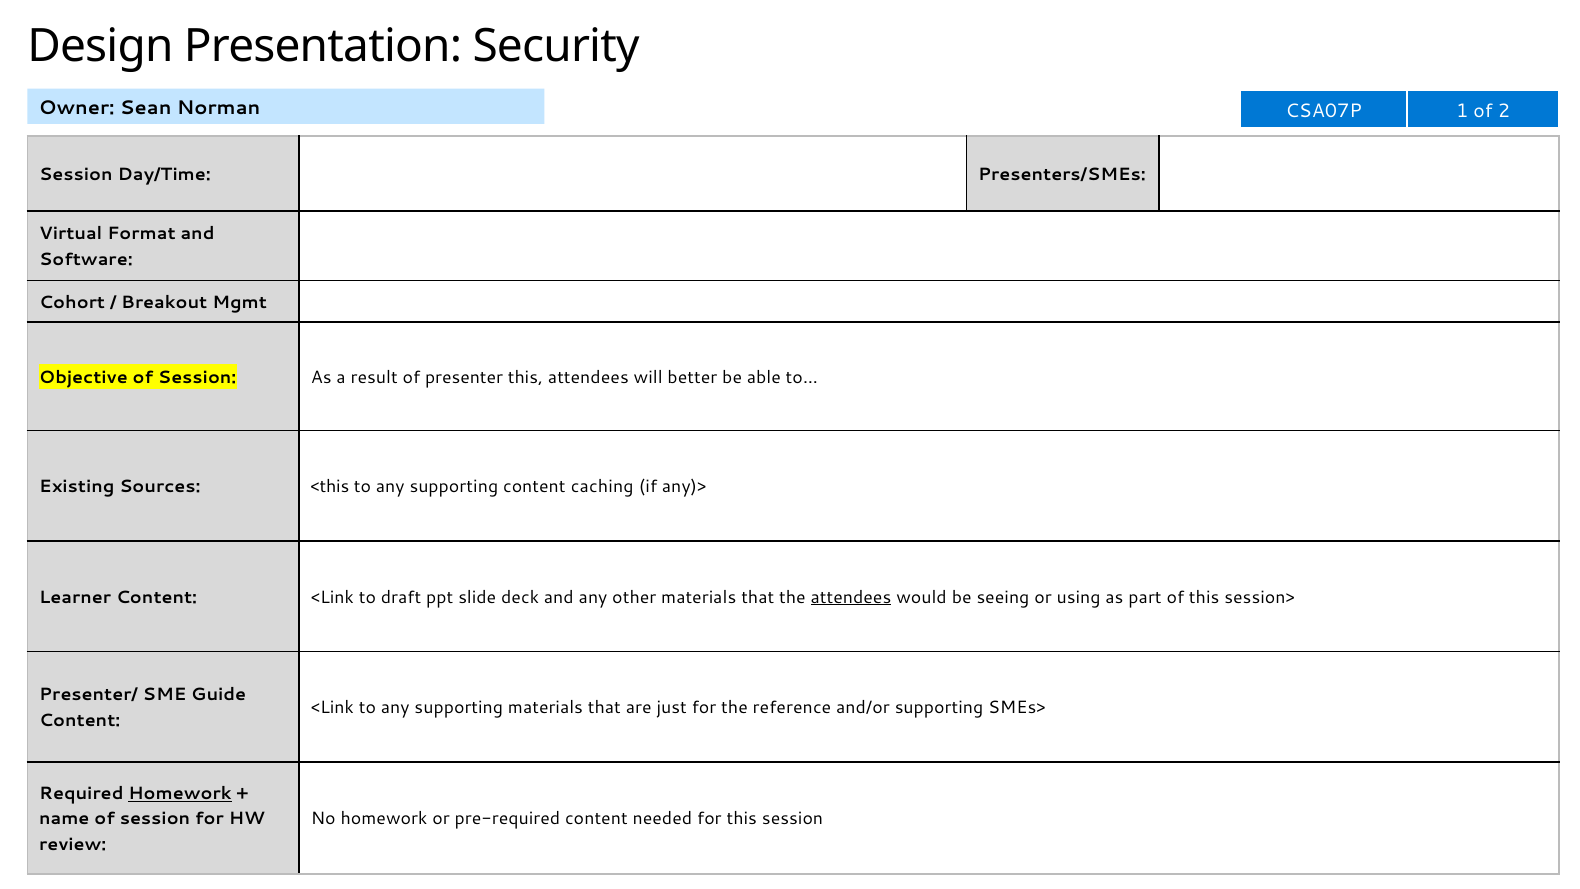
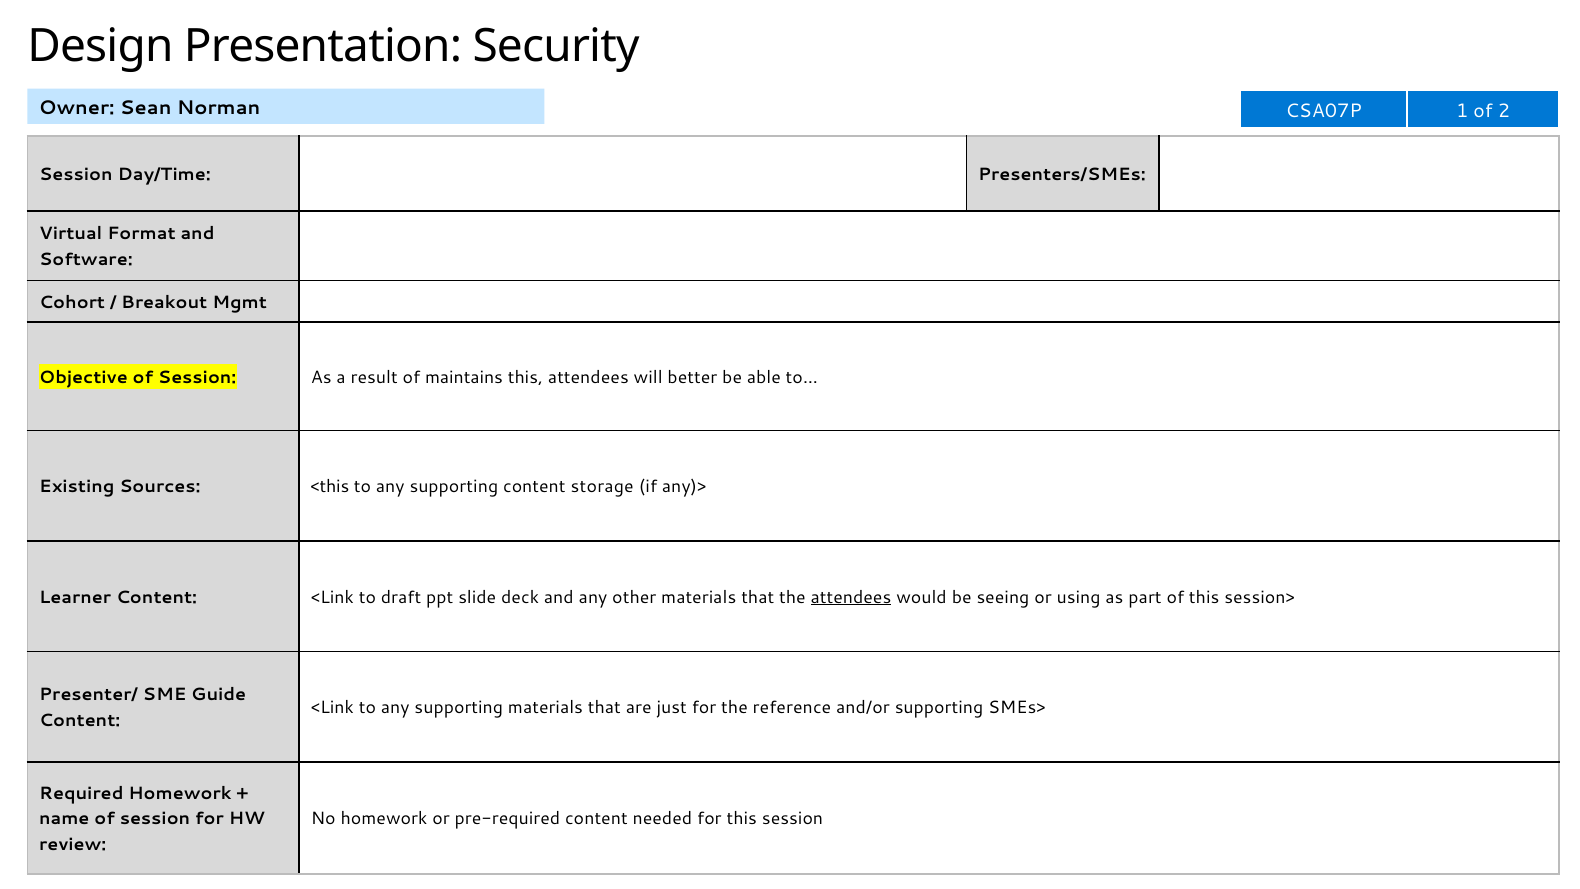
presenter: presenter -> maintains (464, 377)
caching: caching -> storage (602, 487)
Homework underline: present -> none (180, 793)
